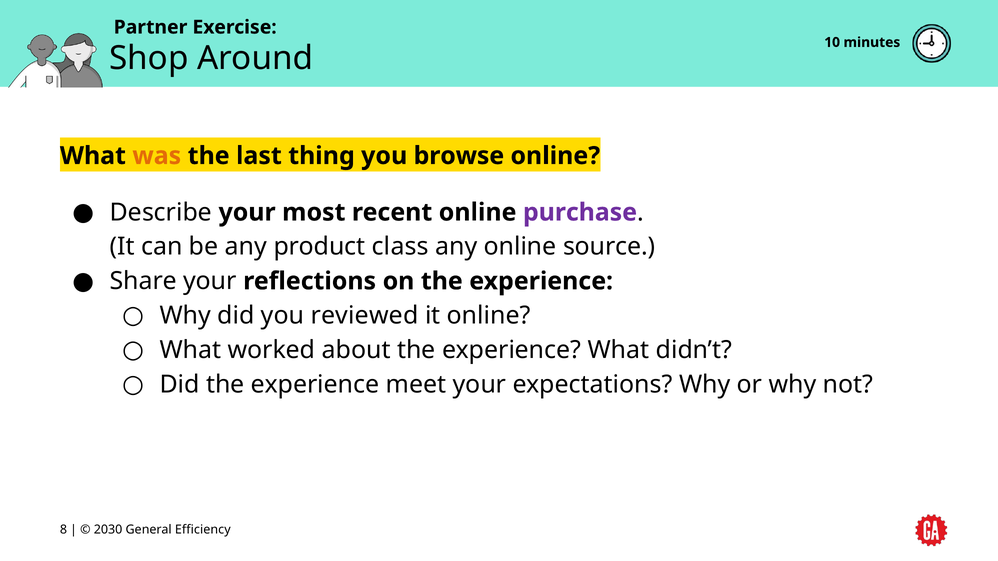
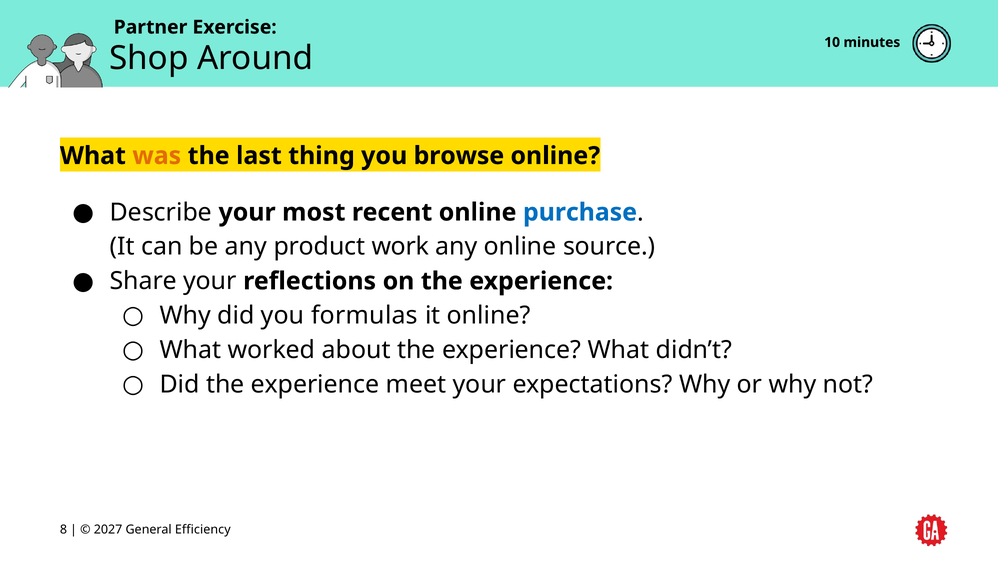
purchase colour: purple -> blue (580, 213)
class: class -> work (400, 247)
reviewed: reviewed -> formulas (364, 316)
2030: 2030 -> 2027 (108, 530)
